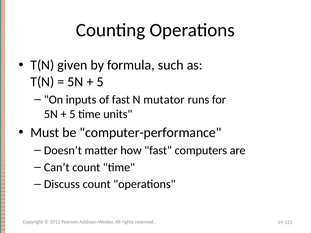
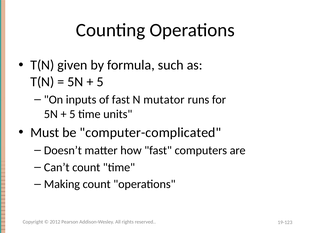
computer-performance: computer-performance -> computer-complicated (150, 133)
Discuss: Discuss -> Making (62, 184)
